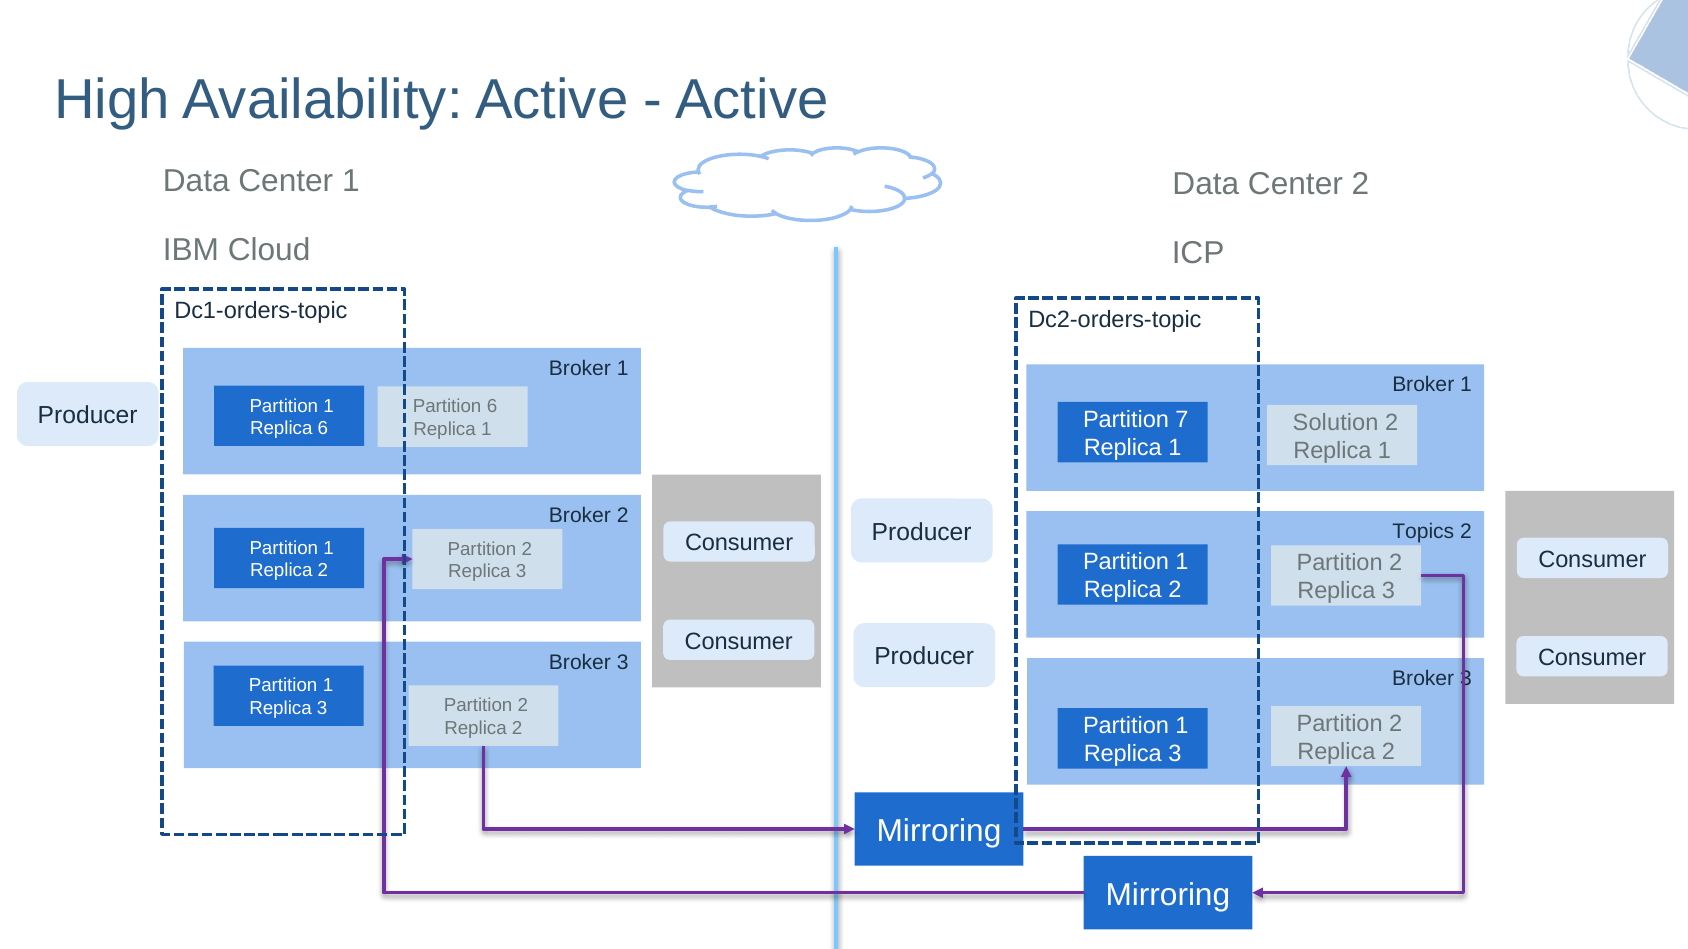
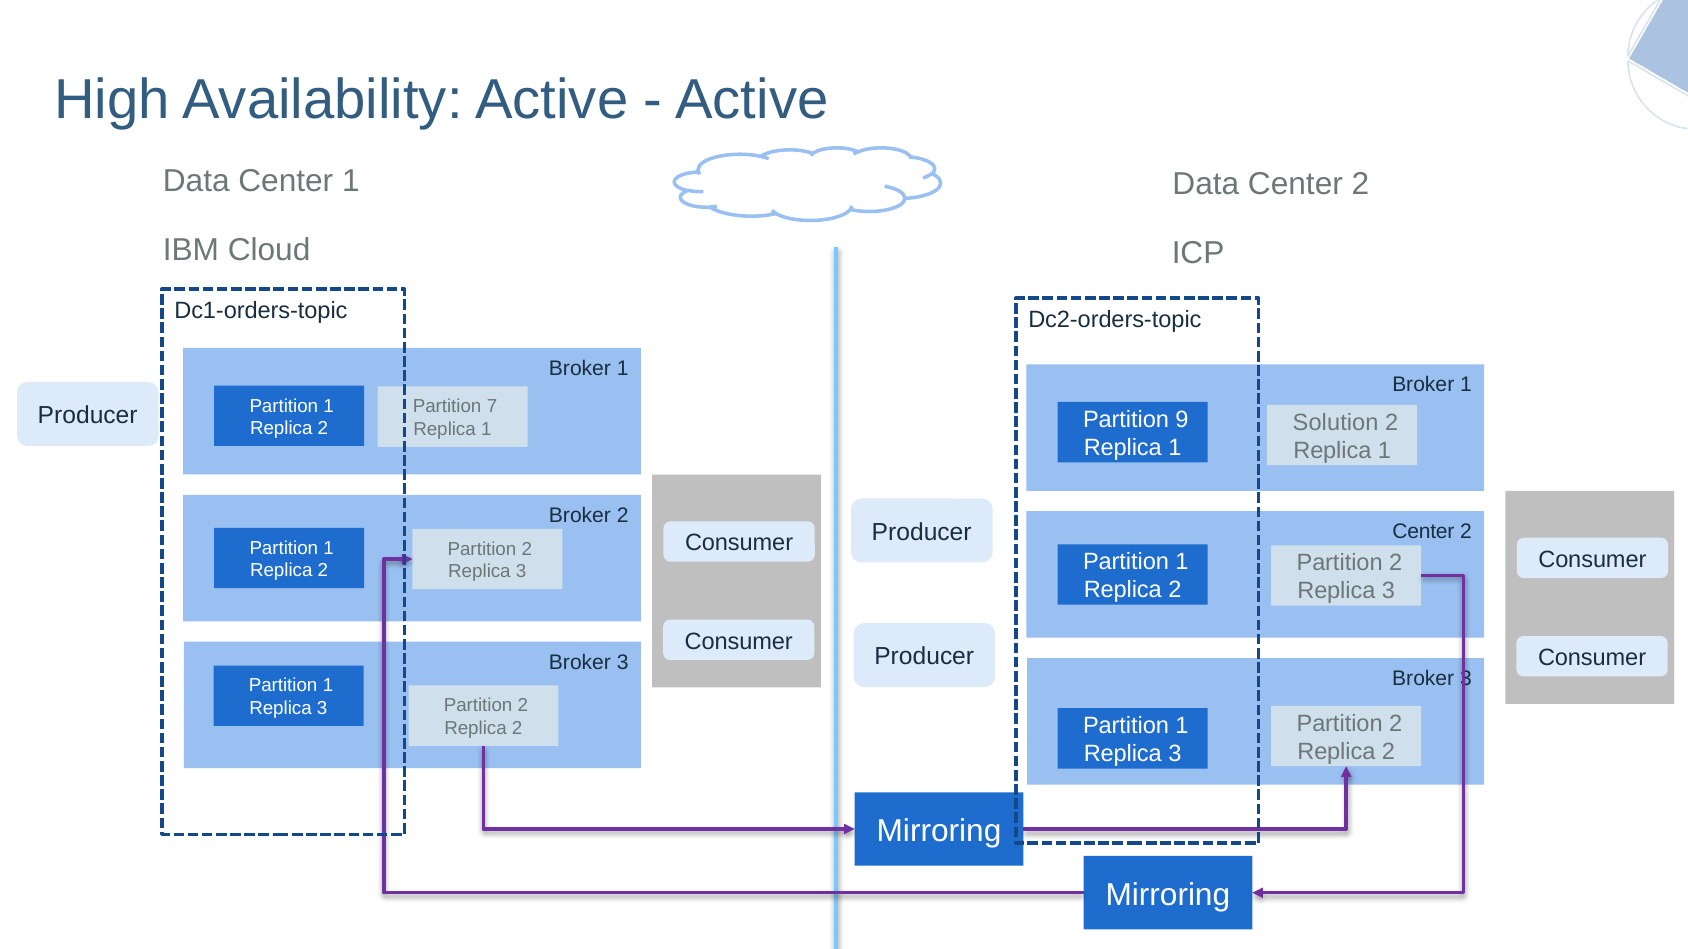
Partition 6: 6 -> 7 (492, 407)
7: 7 -> 9 (1182, 420)
6: 6 -> 2 (323, 429)
Topics: Topics -> Center (1423, 532)
